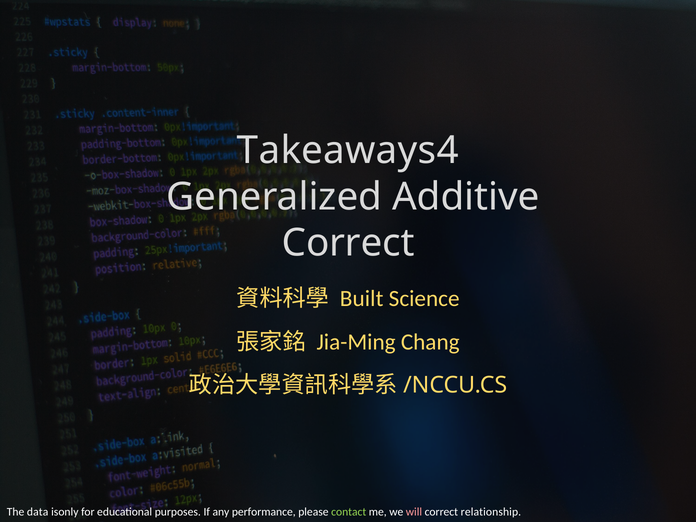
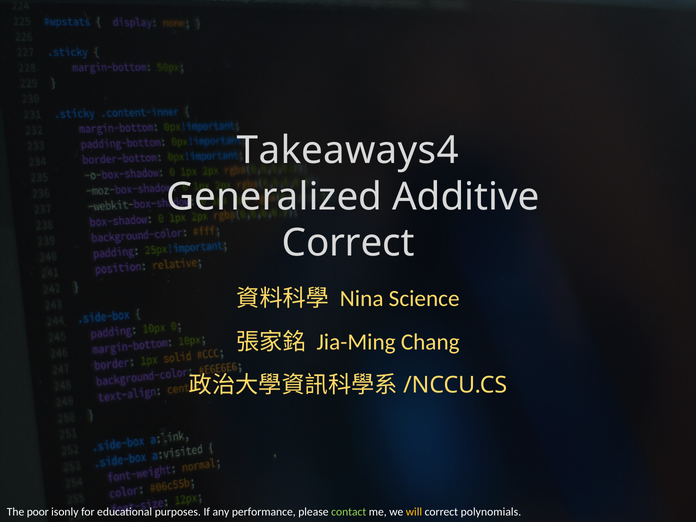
Built: Built -> Nina (362, 299)
data: data -> poor (38, 512)
will colour: pink -> yellow (414, 512)
relationship: relationship -> polynomials (491, 512)
